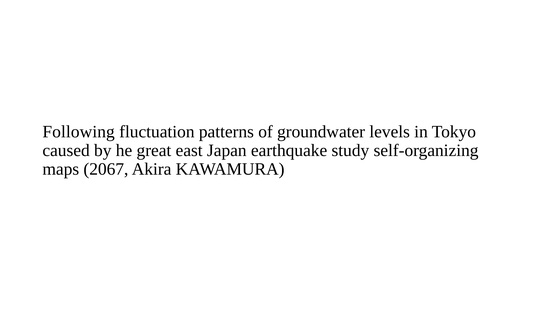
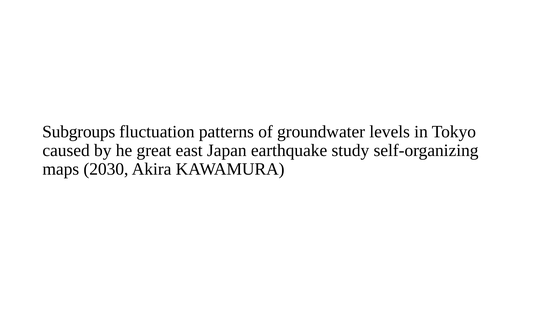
Following: Following -> Subgroups (79, 132)
2067: 2067 -> 2030 (106, 169)
